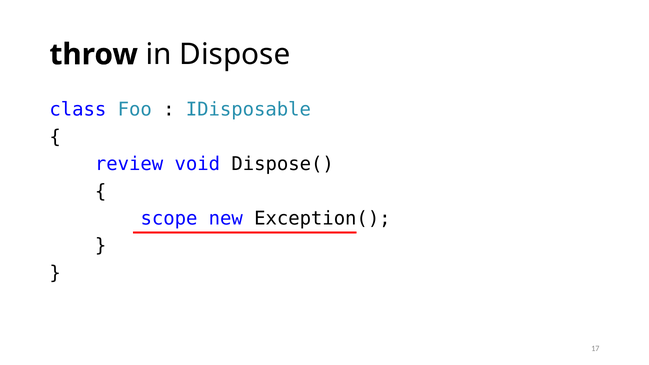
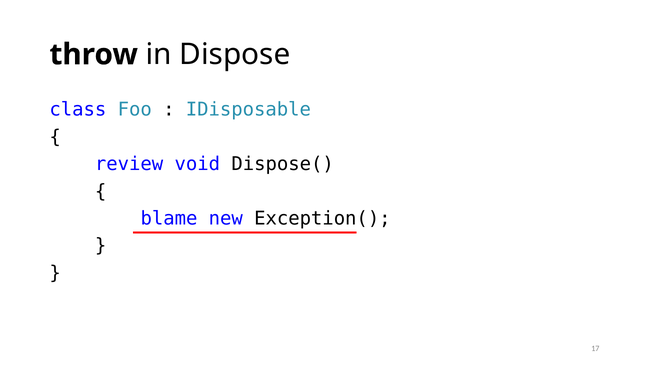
scope: scope -> blame (169, 219)
